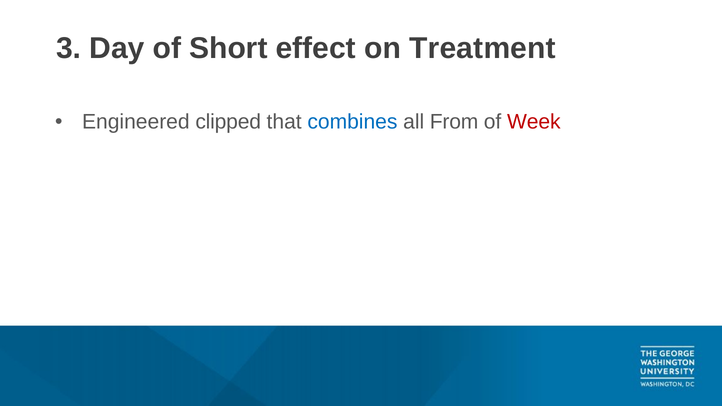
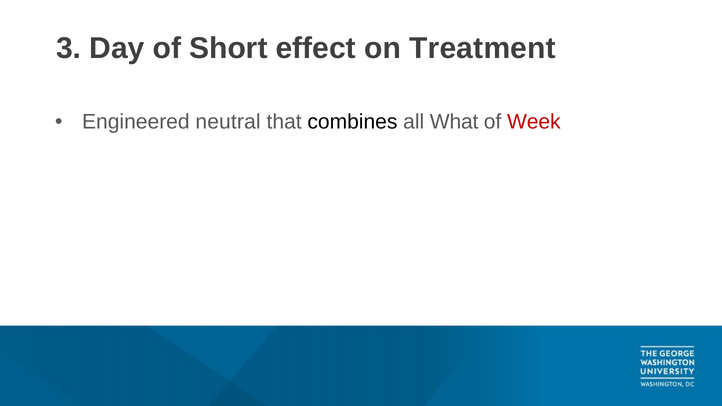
clipped: clipped -> neutral (228, 122)
combines colour: blue -> black (352, 122)
From: From -> What (454, 122)
